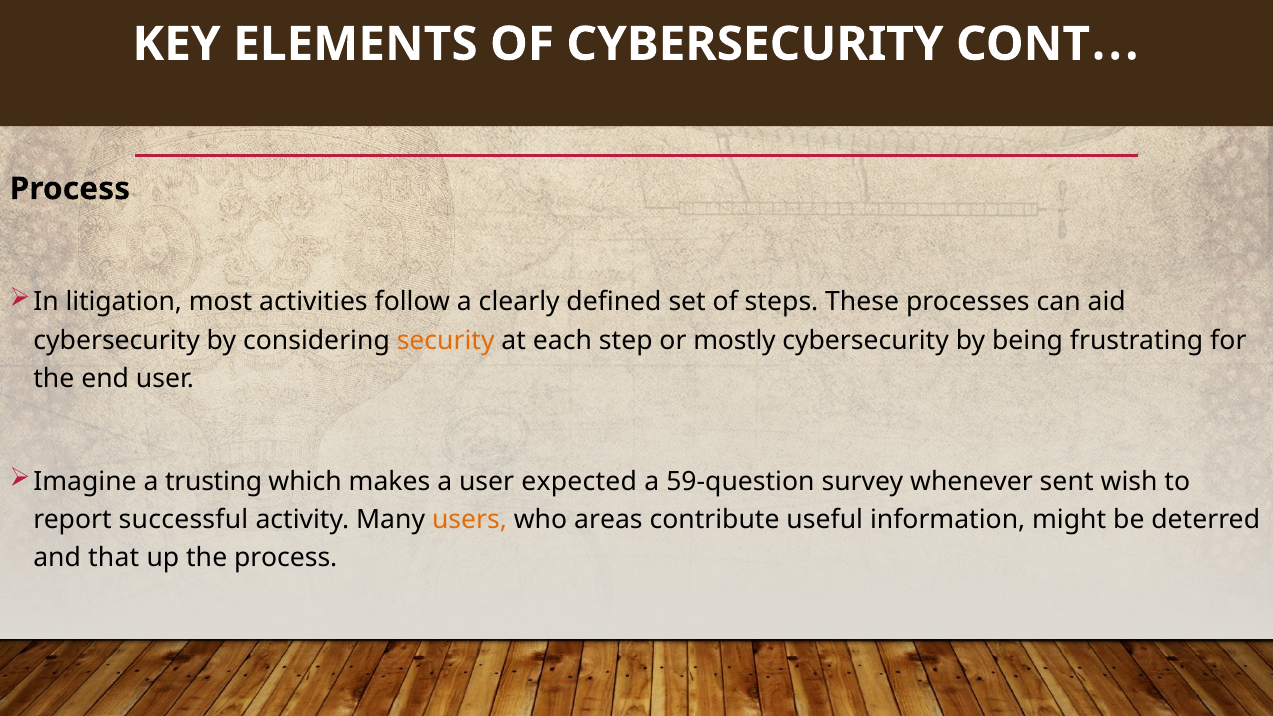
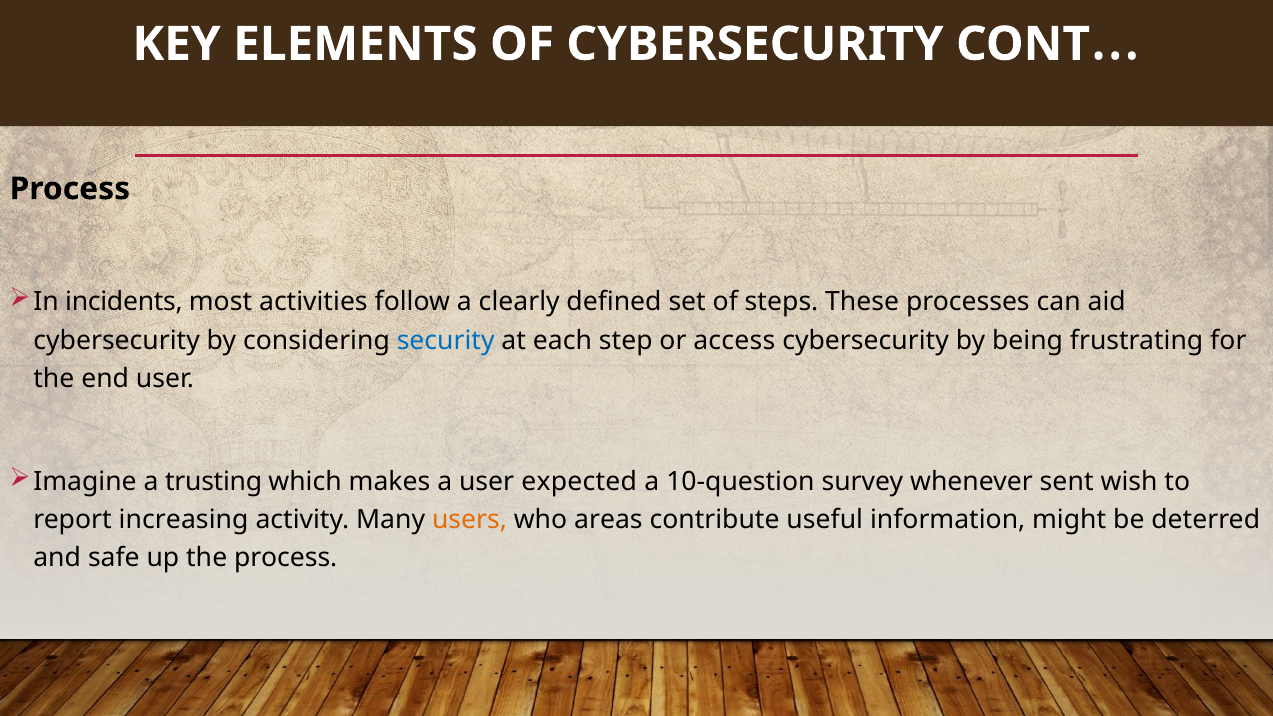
litigation: litigation -> incidents (124, 302)
security colour: orange -> blue (446, 340)
mostly: mostly -> access (734, 340)
59-question: 59-question -> 10-question (740, 482)
successful: successful -> increasing (184, 520)
that: that -> safe (114, 558)
